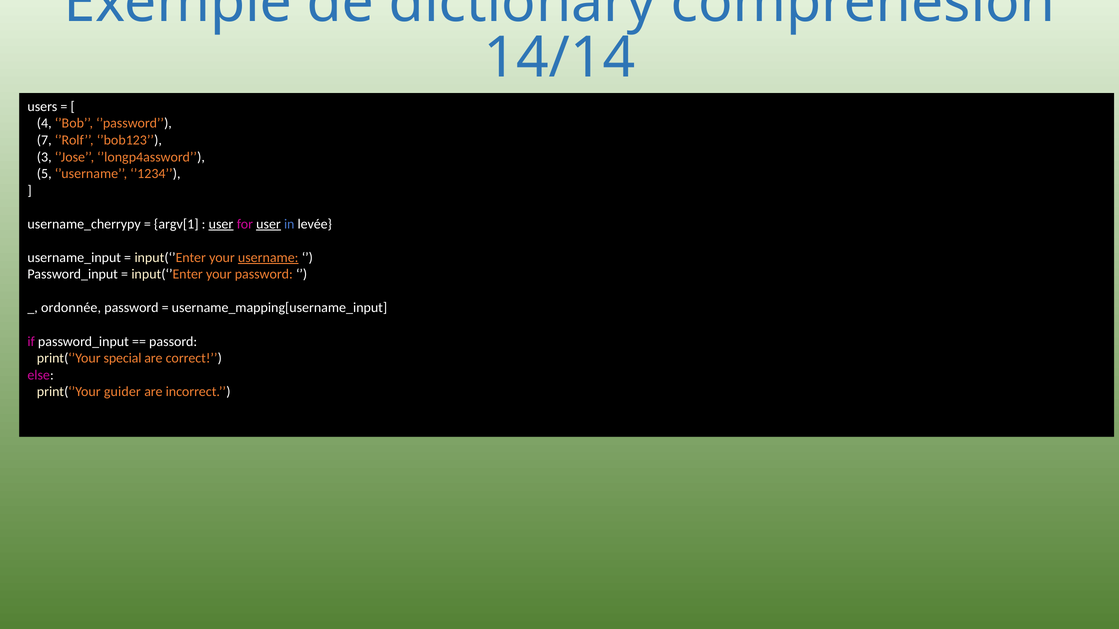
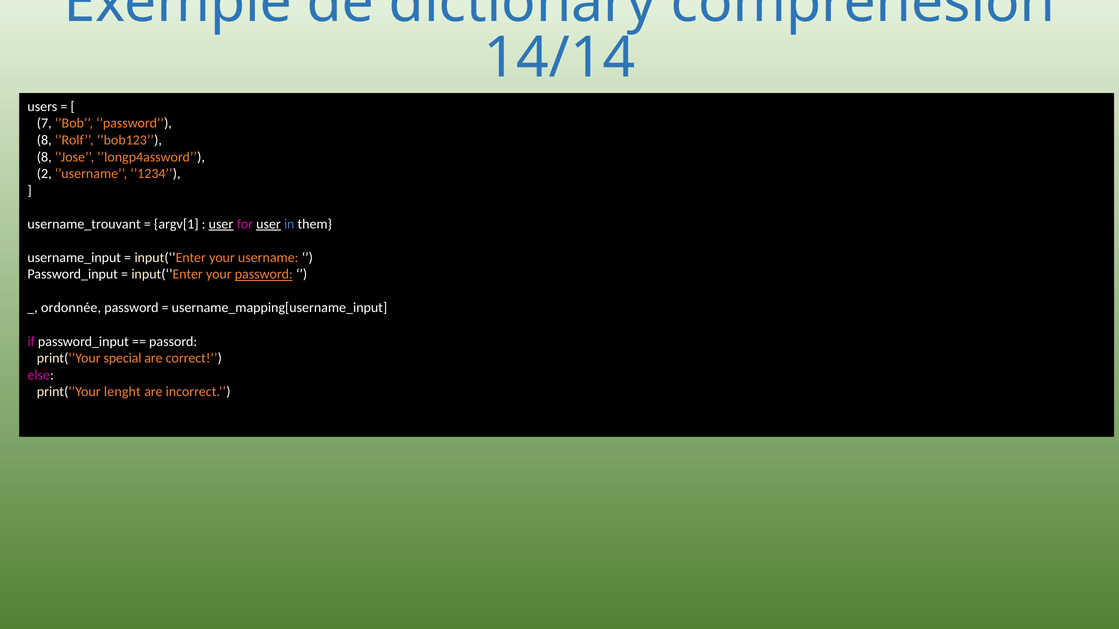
4: 4 -> 7 (44, 123)
7: 7 -> 8 (44, 140)
3: 3 -> 8 (44, 157)
5: 5 -> 2 (44, 174)
username_cherrypy: username_cherrypy -> username_trouvant (84, 224)
levée: levée -> them (315, 224)
username underline: present -> none (268, 258)
password underline: none -> present (264, 275)
guider: guider -> lenght (122, 392)
